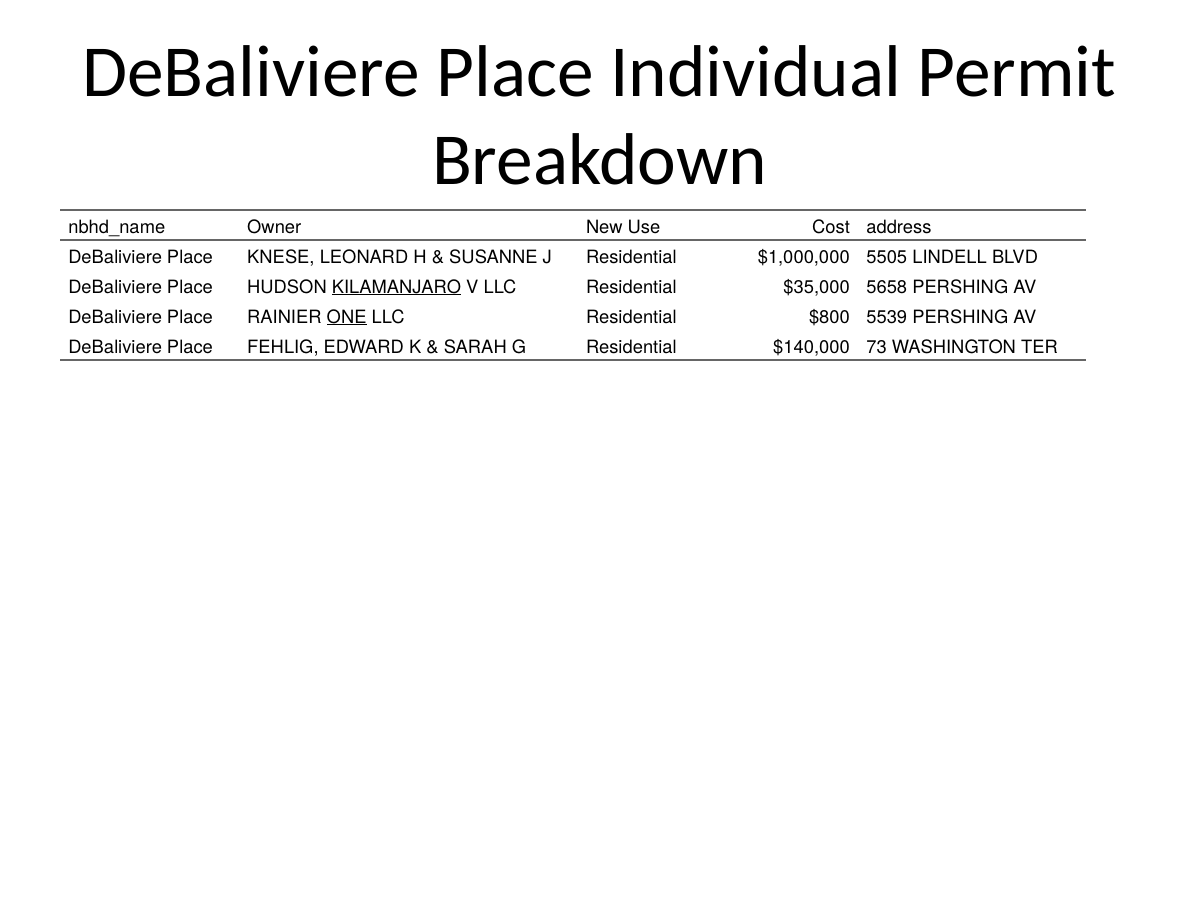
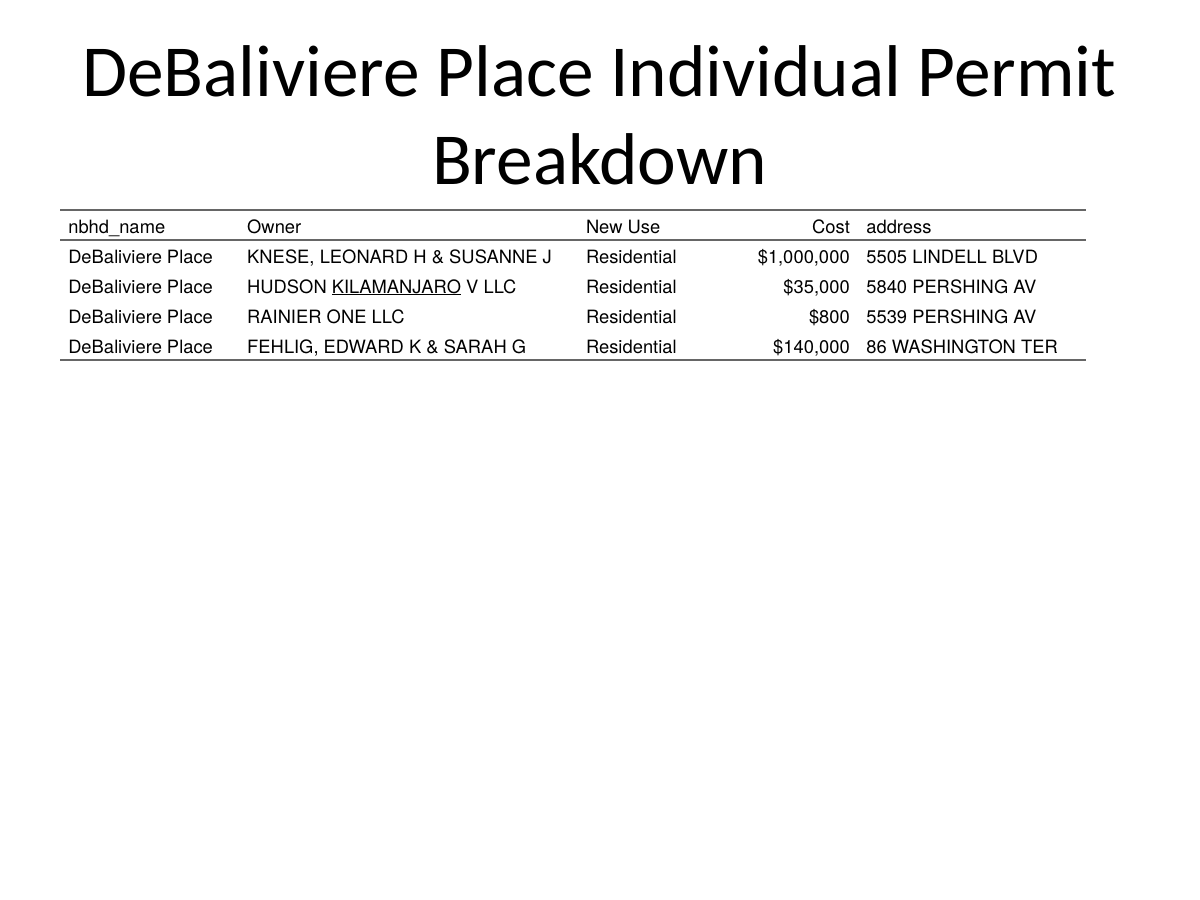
5658: 5658 -> 5840 (887, 287)
ONE underline: present -> none (347, 317)
73: 73 -> 86 (877, 347)
